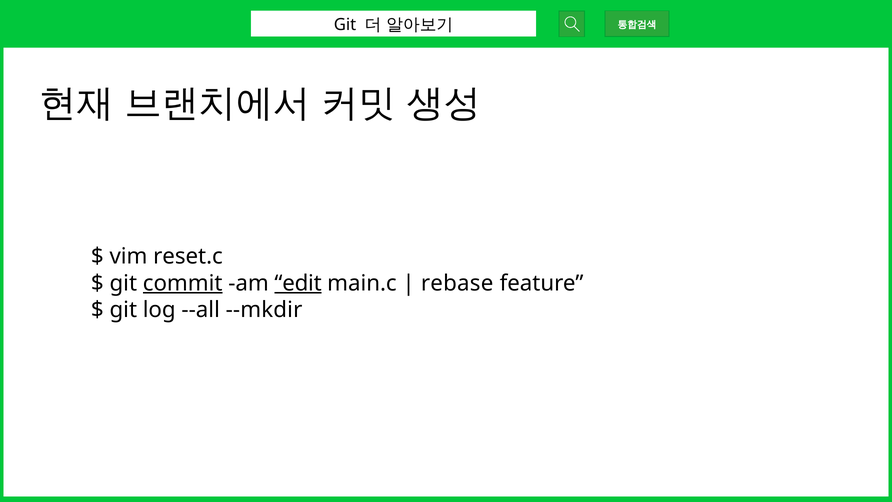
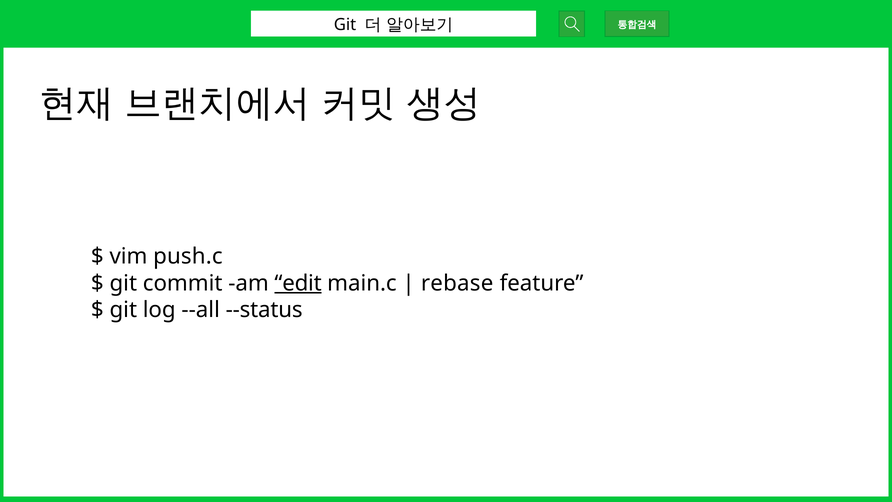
reset.c: reset.c -> push.c (188, 256)
commit underline: present -> none (183, 283)
--mkdir: --mkdir -> --status (264, 310)
